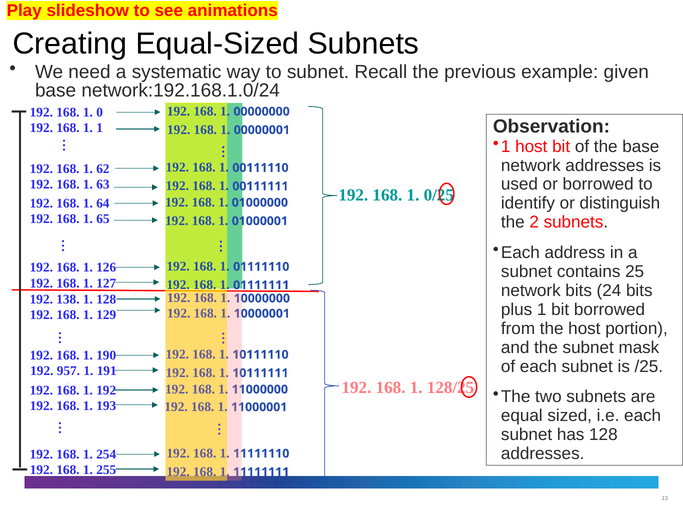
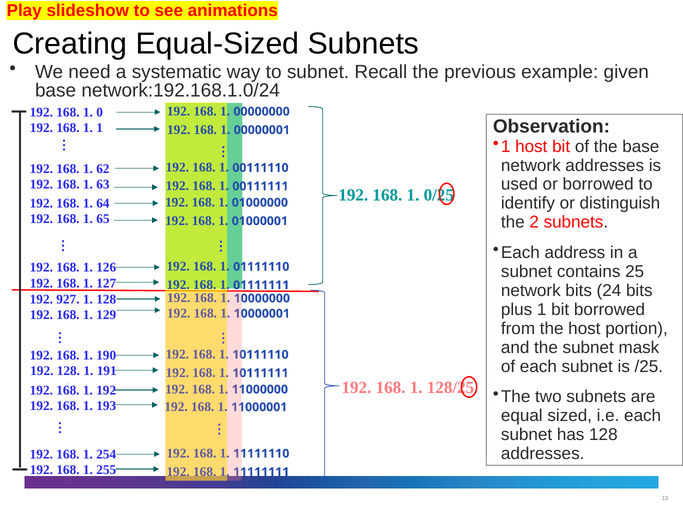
138: 138 -> 927 (68, 299)
192 957: 957 -> 128 (68, 371)
